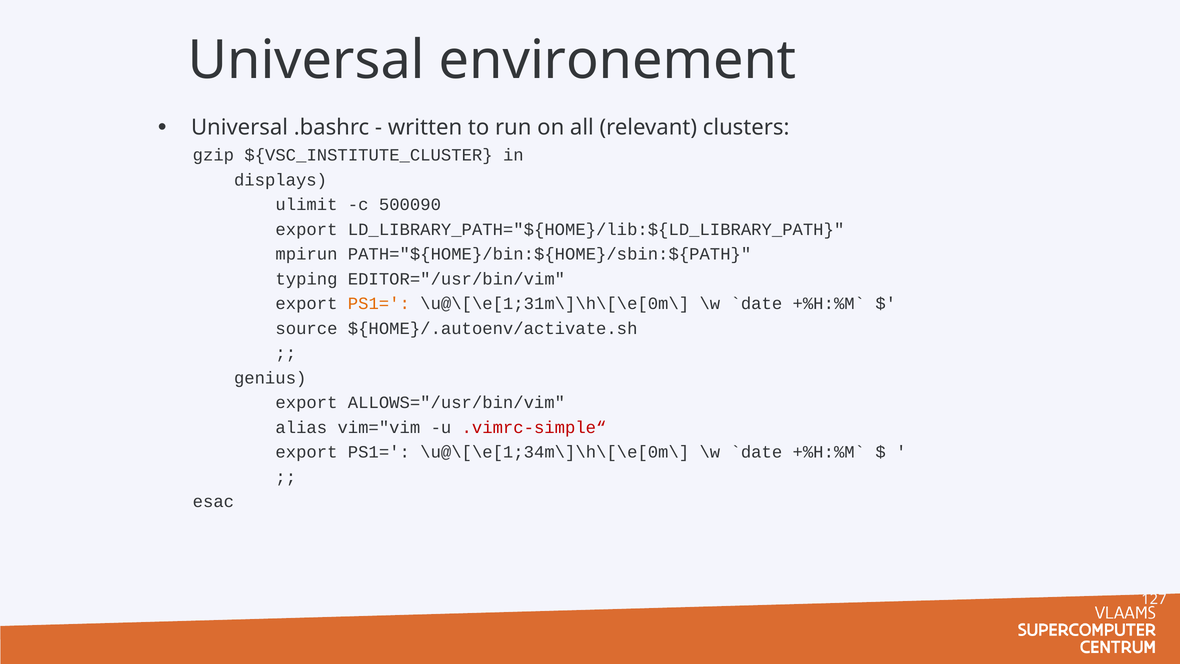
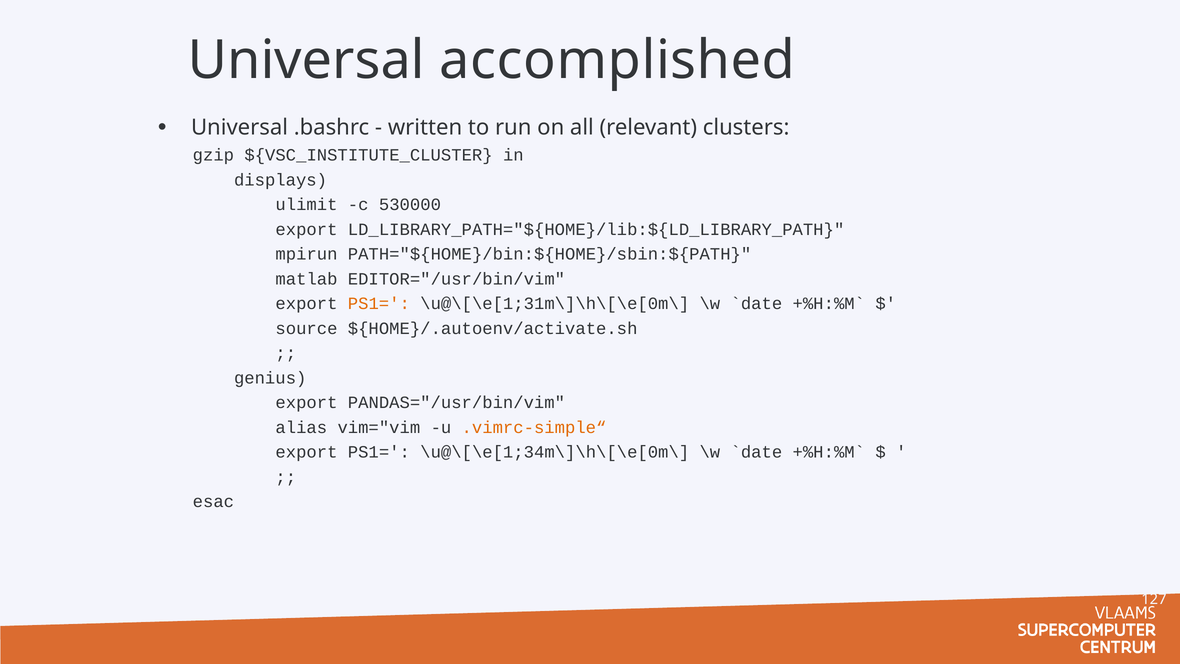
environement: environement -> accomplished (617, 61)
500090: 500090 -> 530000 (410, 205)
typing: typing -> matlab (307, 279)
ALLOWS="/usr/bin/vim: ALLOWS="/usr/bin/vim -> PANDAS="/usr/bin/vim (456, 402)
.vimrc-simple“ colour: red -> orange (534, 427)
